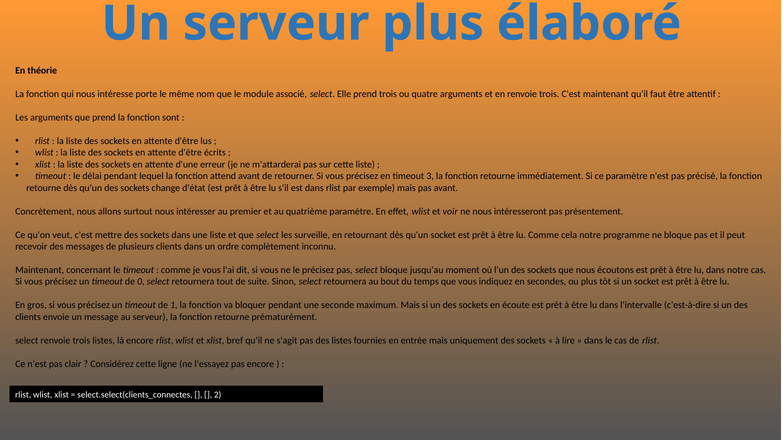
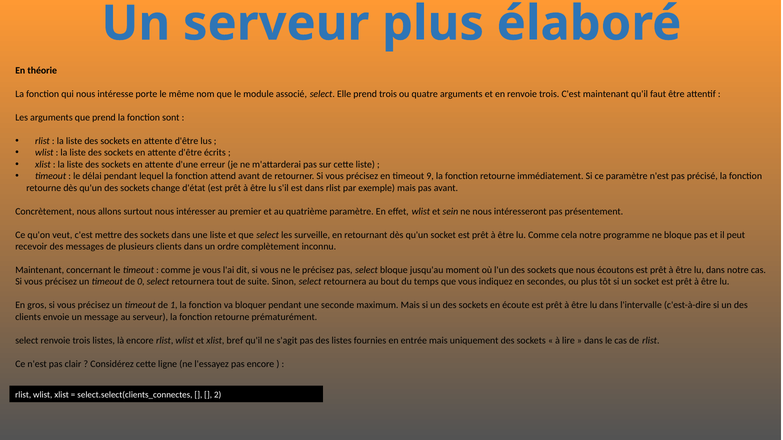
3: 3 -> 9 (430, 176)
voir: voir -> sein (450, 212)
